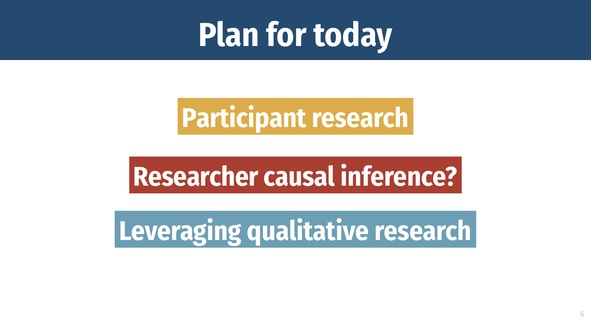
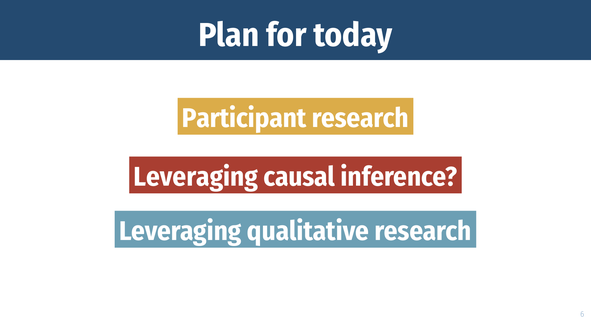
Researcher: Researcher -> Leveraging (196, 177)
